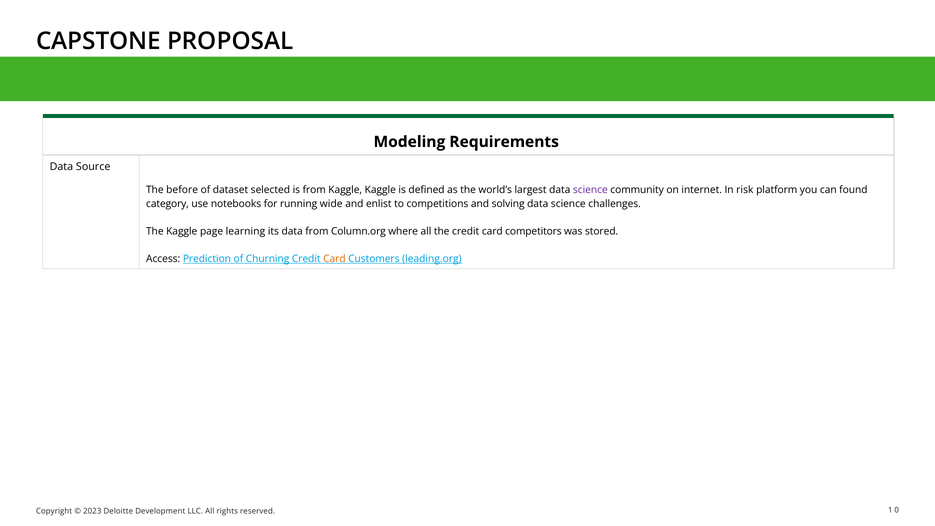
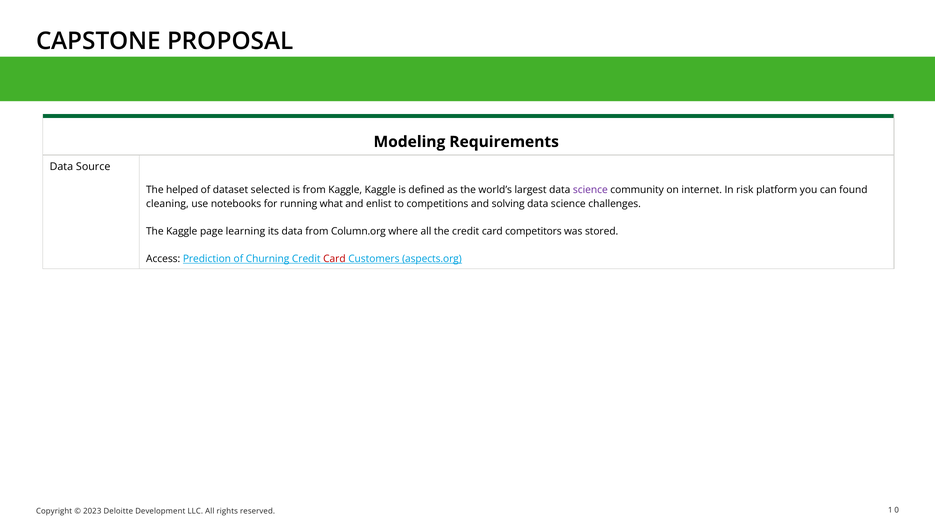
before: before -> helped (182, 190)
category: category -> cleaning (167, 204)
wide: wide -> what (331, 204)
Card colour: orange -> red (334, 259)
leading.org: leading.org -> aspects.org (432, 259)
